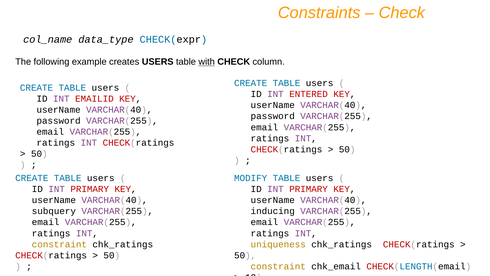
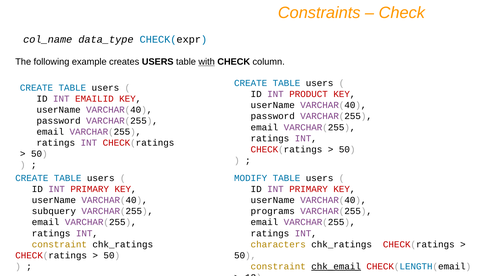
ENTERED: ENTERED -> PRODUCT (309, 94)
inducing: inducing -> programs (273, 211)
uniqueness: uniqueness -> characters (278, 244)
chk_email underline: none -> present (336, 266)
